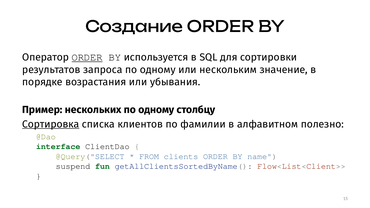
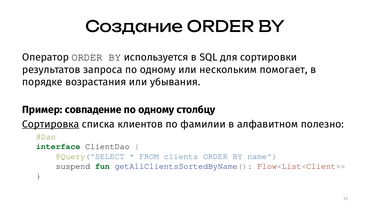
ORDER underline: present -> none (87, 57)
значение: значение -> помогает (284, 70)
нескольких: нескольких -> совпадение (93, 110)
